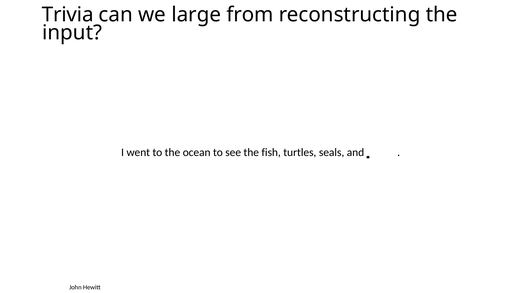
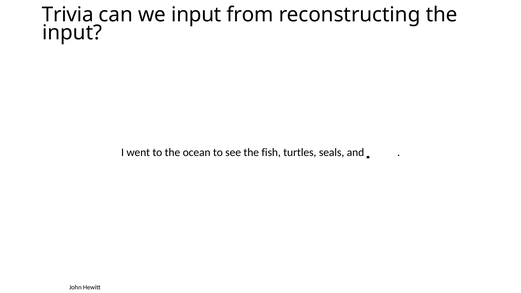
we large: large -> input (196, 15)
